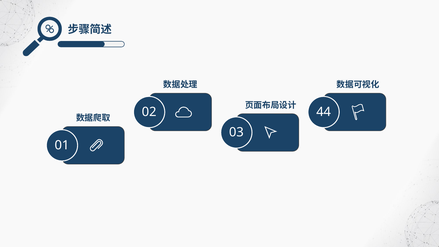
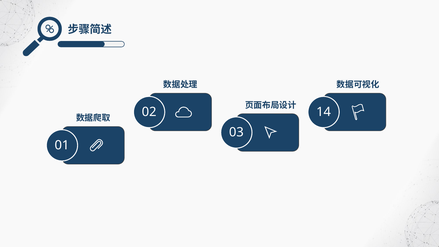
44: 44 -> 14 (324, 112)
